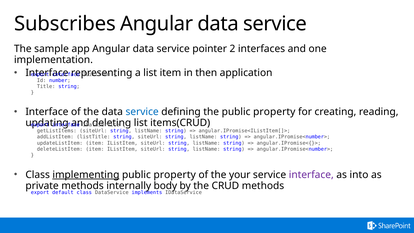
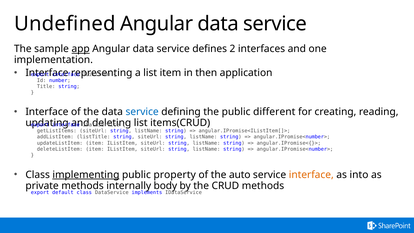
Subscribes: Subscribes -> Undefined (65, 24)
app underline: none -> present (81, 49)
pointer: pointer -> defines (210, 49)
the public property: property -> different (274, 112)
your: your -> auto (240, 175)
interface colour: purple -> orange (311, 175)
